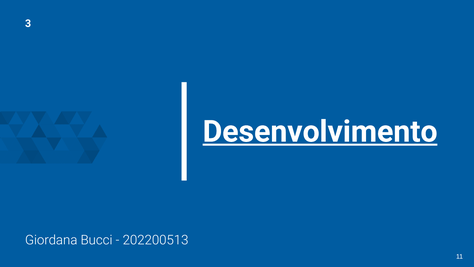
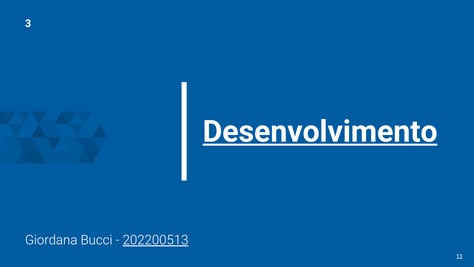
202200513 underline: none -> present (156, 240)
